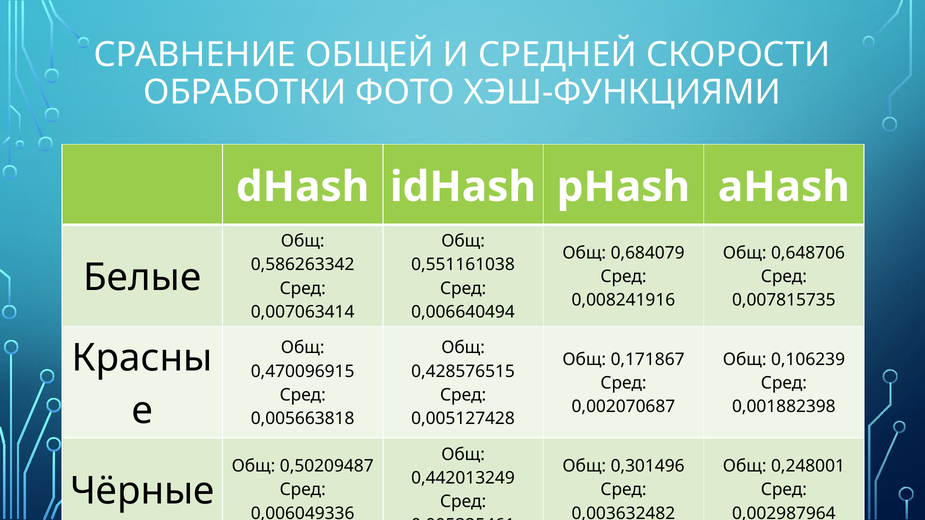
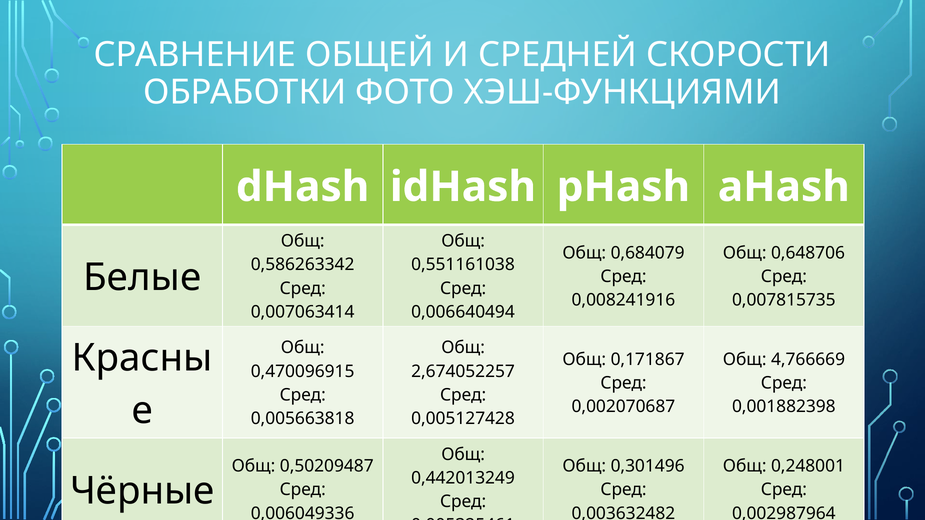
0,106239: 0,106239 -> 4,766669 (808, 360)
0,428576515: 0,428576515 -> 2,674052257 (463, 372)
